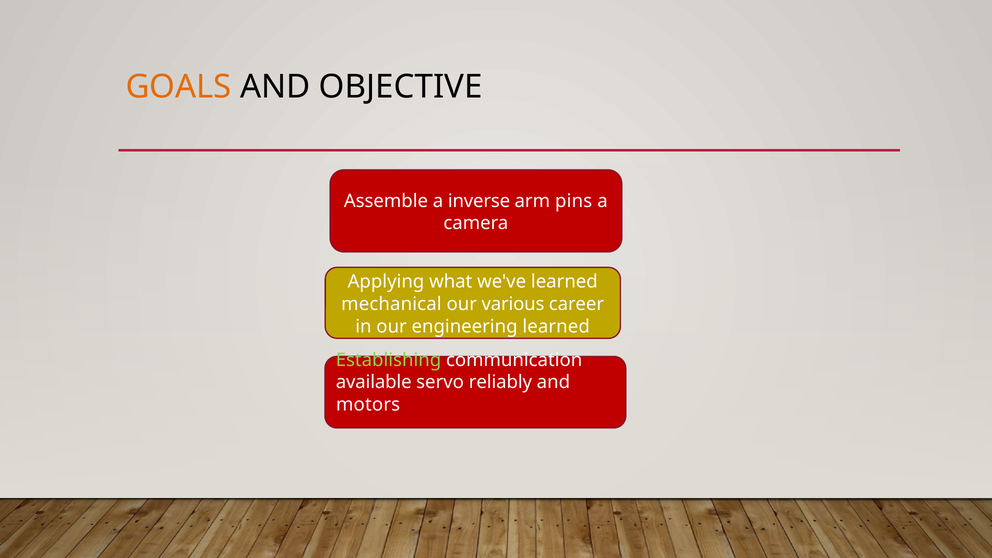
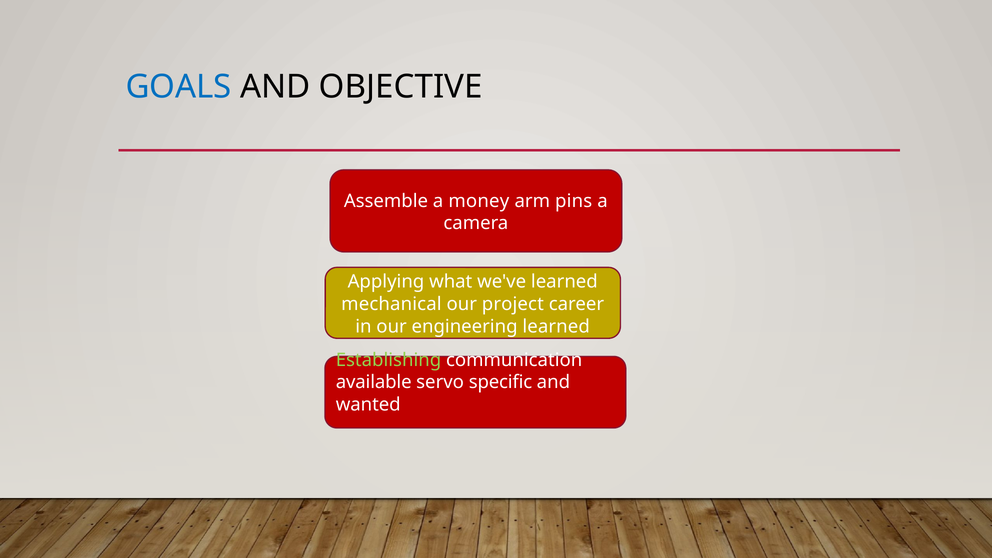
GOALS colour: orange -> blue (179, 87)
inverse: inverse -> money (479, 201)
various: various -> project (513, 304)
reliably: reliably -> specific (501, 382)
motors: motors -> wanted (368, 405)
